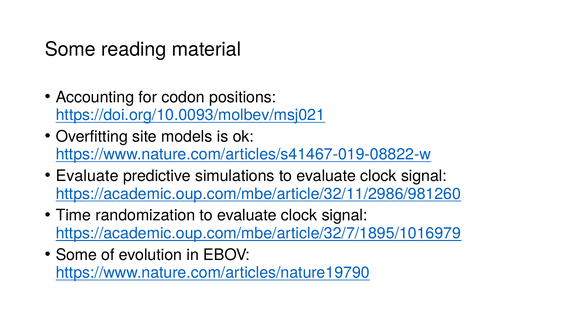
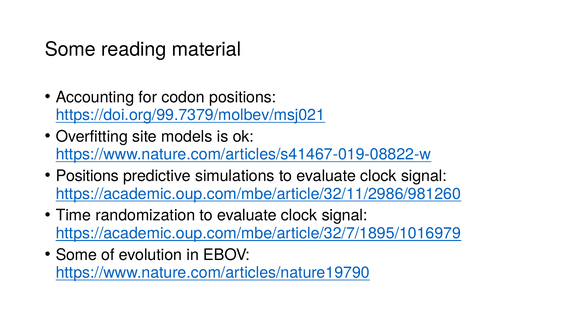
https://doi.org/10.0093/molbev/msj021: https://doi.org/10.0093/molbev/msj021 -> https://doi.org/99.7379/molbev/msj021 (190, 115)
Evaluate: Evaluate -> Positions (87, 176)
